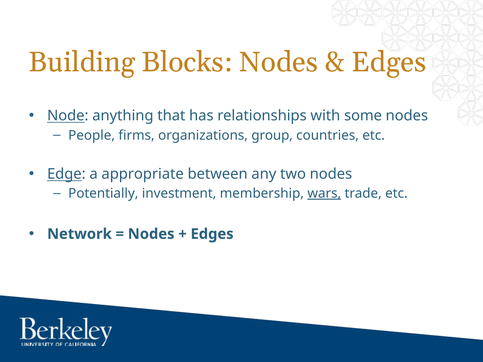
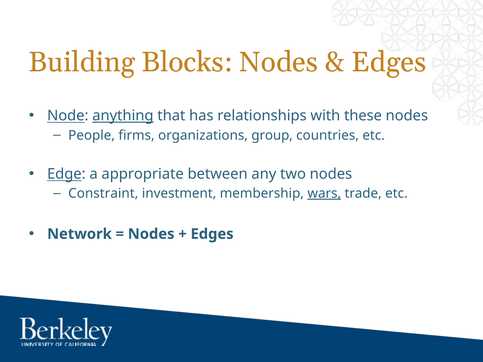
anything underline: none -> present (123, 116)
some: some -> these (363, 116)
Potentially: Potentially -> Constraint (103, 194)
